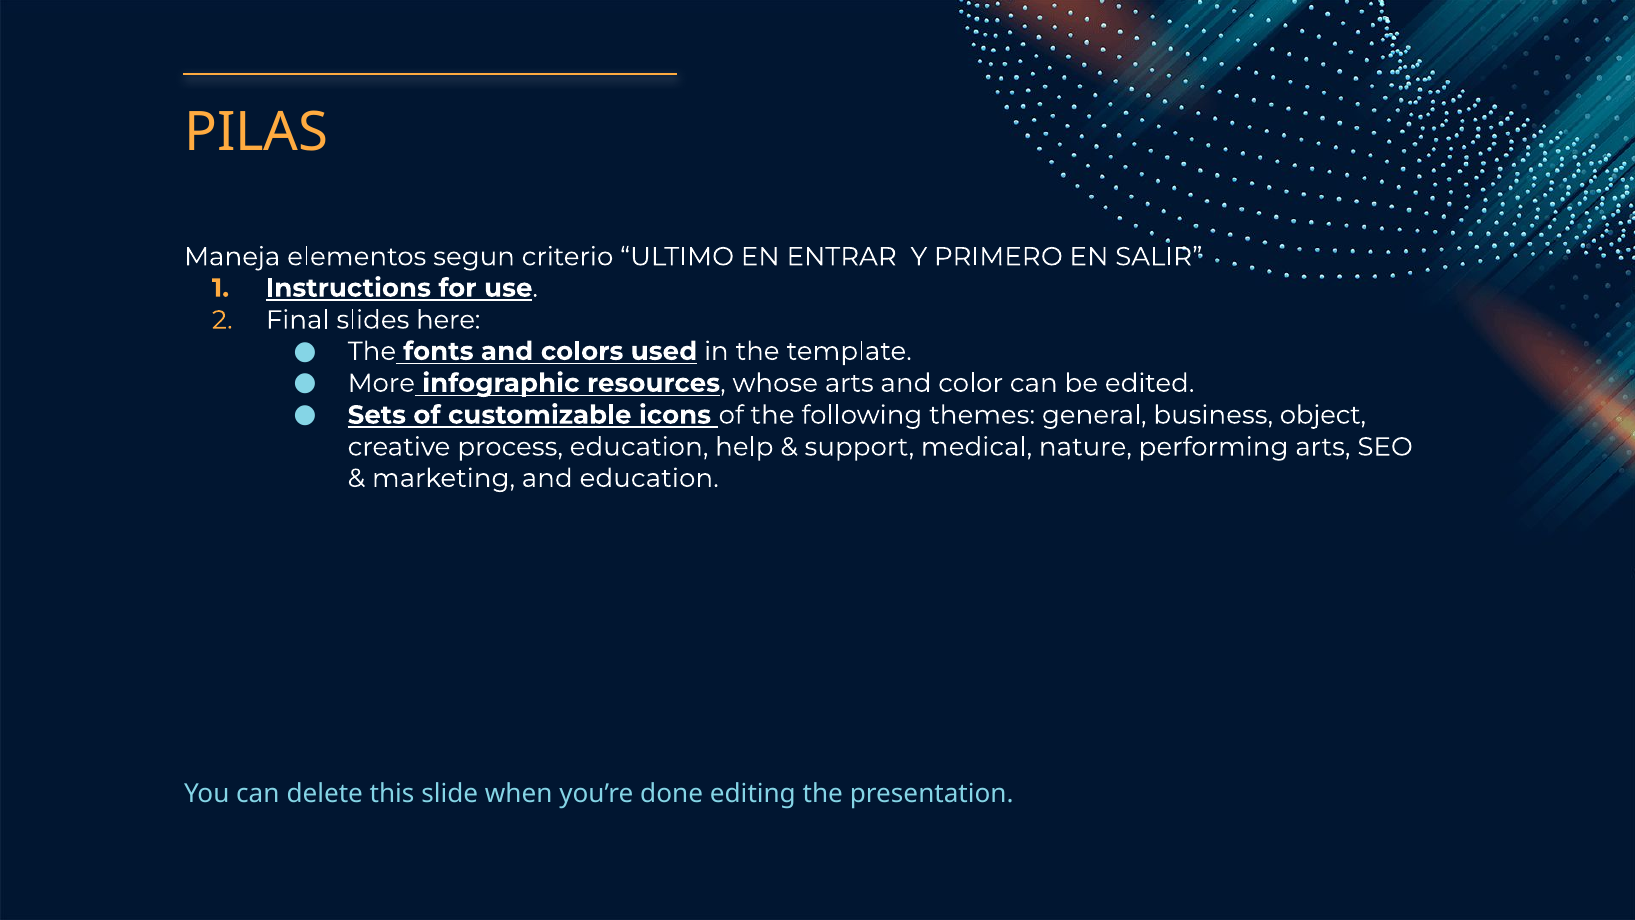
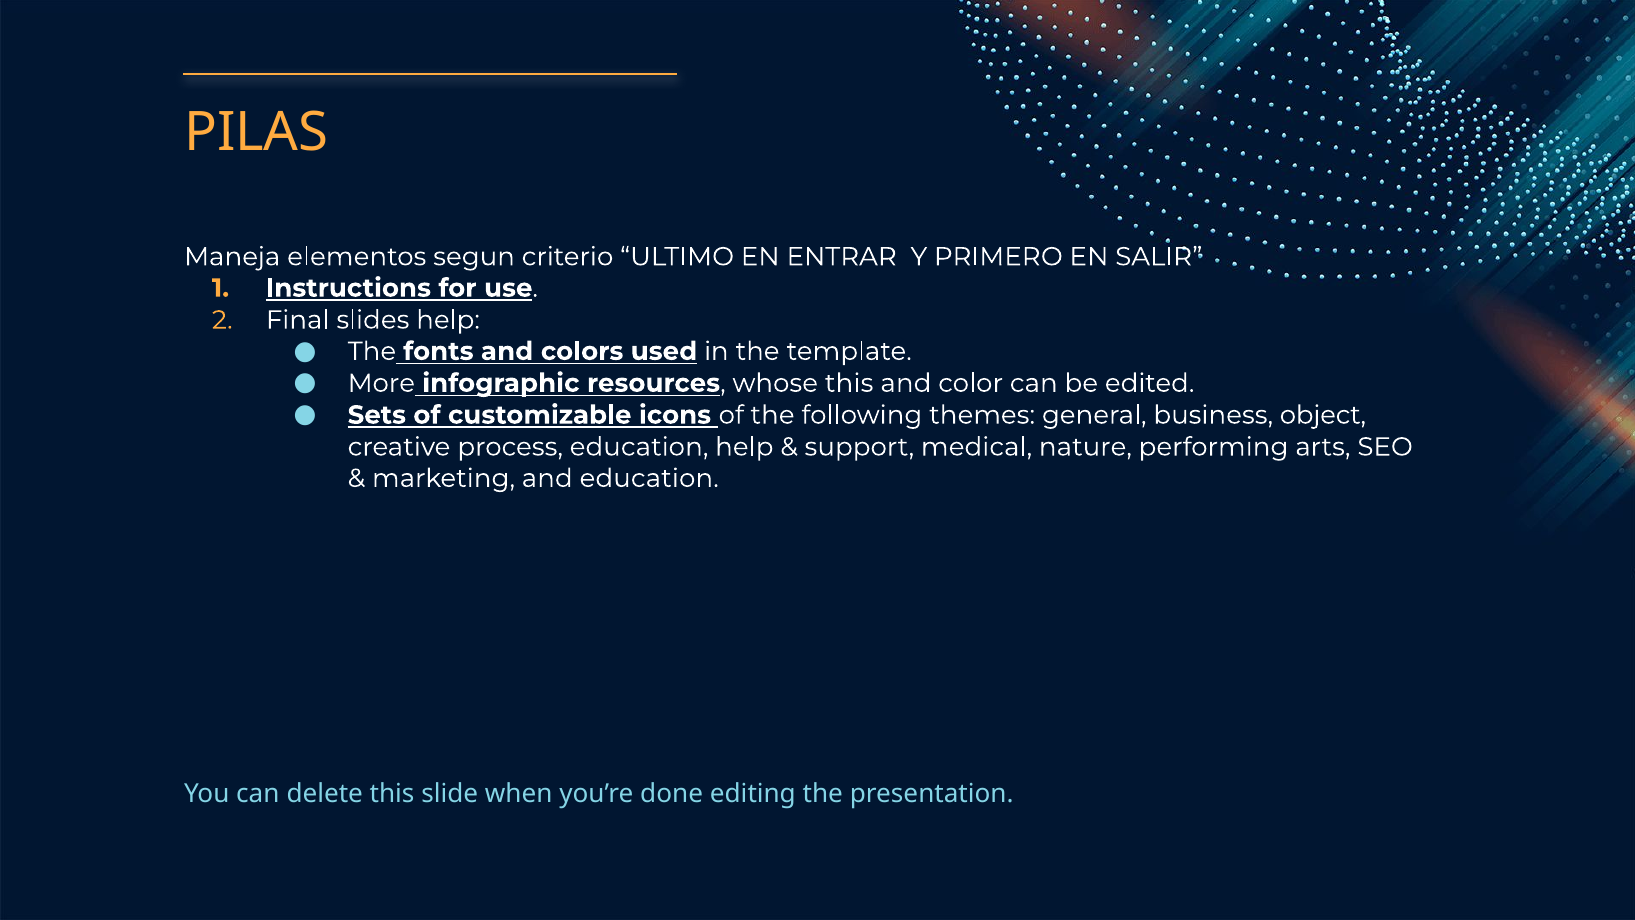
slides here: here -> help (448, 320)
whose arts: arts -> this (849, 383)
